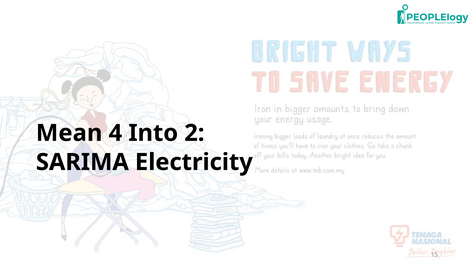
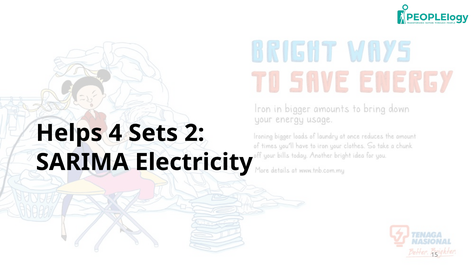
Mean: Mean -> Helps (69, 133)
Into: Into -> Sets (153, 133)
